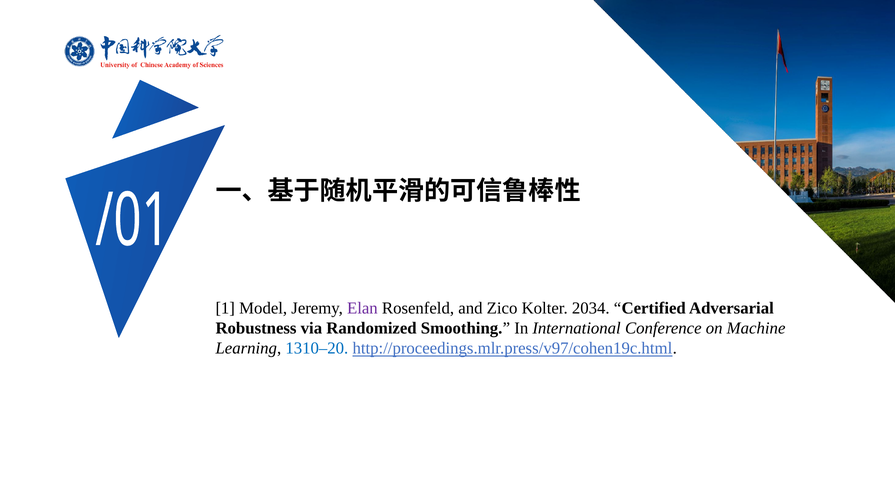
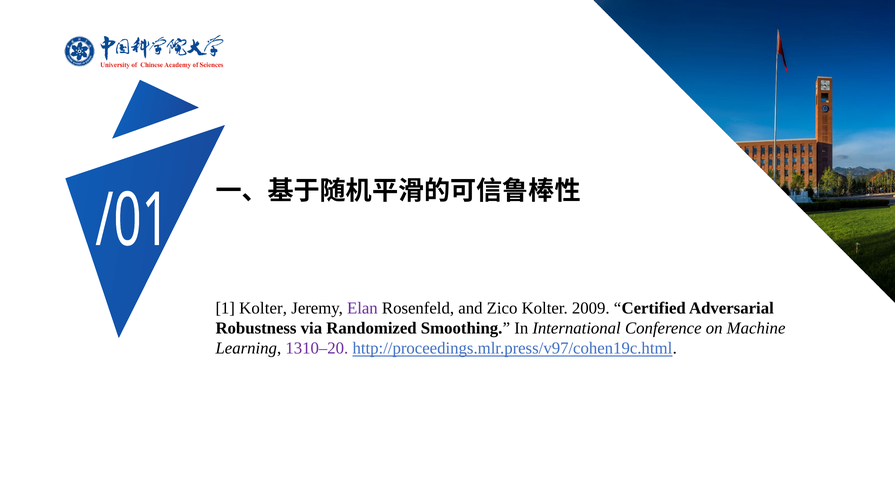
1 Model: Model -> Kolter (263, 308)
2034: 2034 -> 2009 (591, 308)
1310–20 colour: blue -> purple (317, 348)
